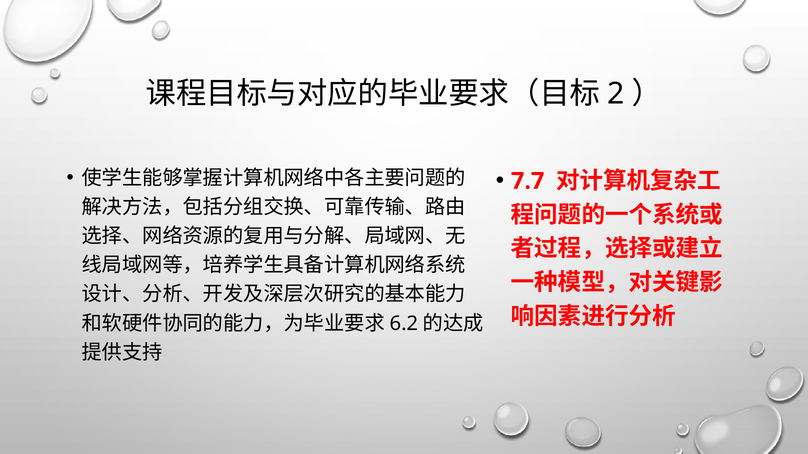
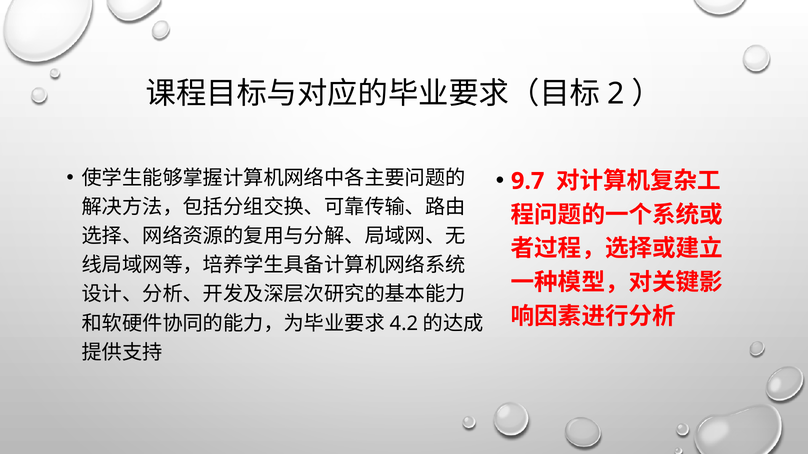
7.7: 7.7 -> 9.7 (528, 181)
6.2: 6.2 -> 4.2 (404, 324)
